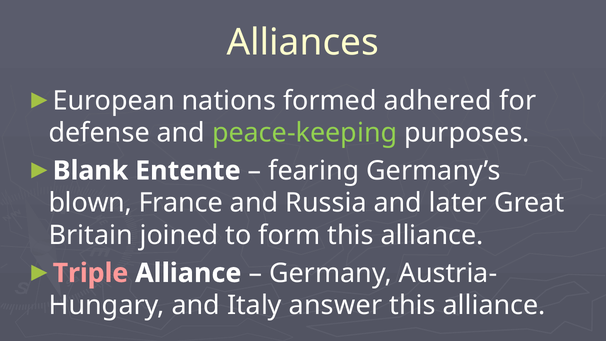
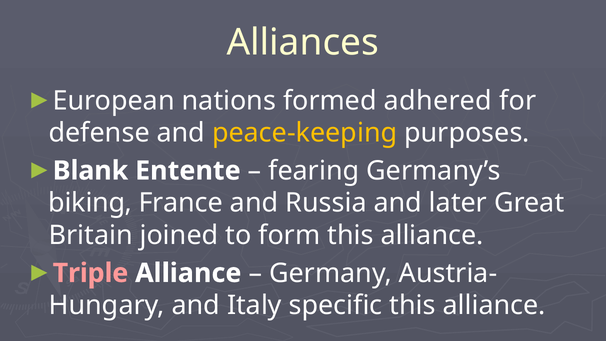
peace-keeping colour: light green -> yellow (305, 133)
blown: blown -> biking (90, 203)
answer: answer -> specific (336, 305)
